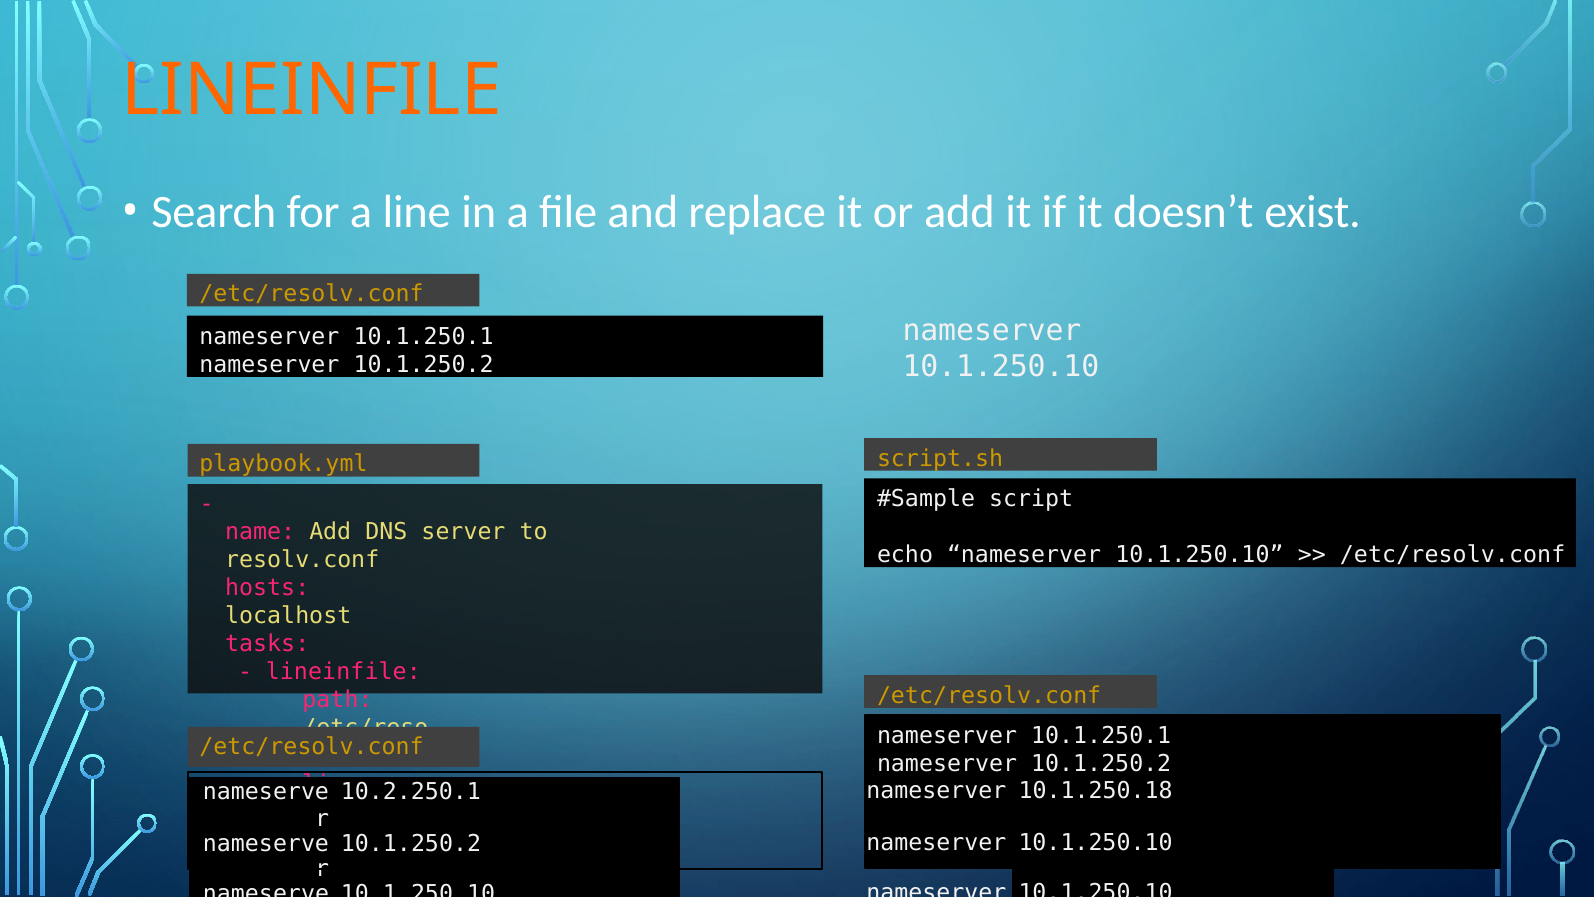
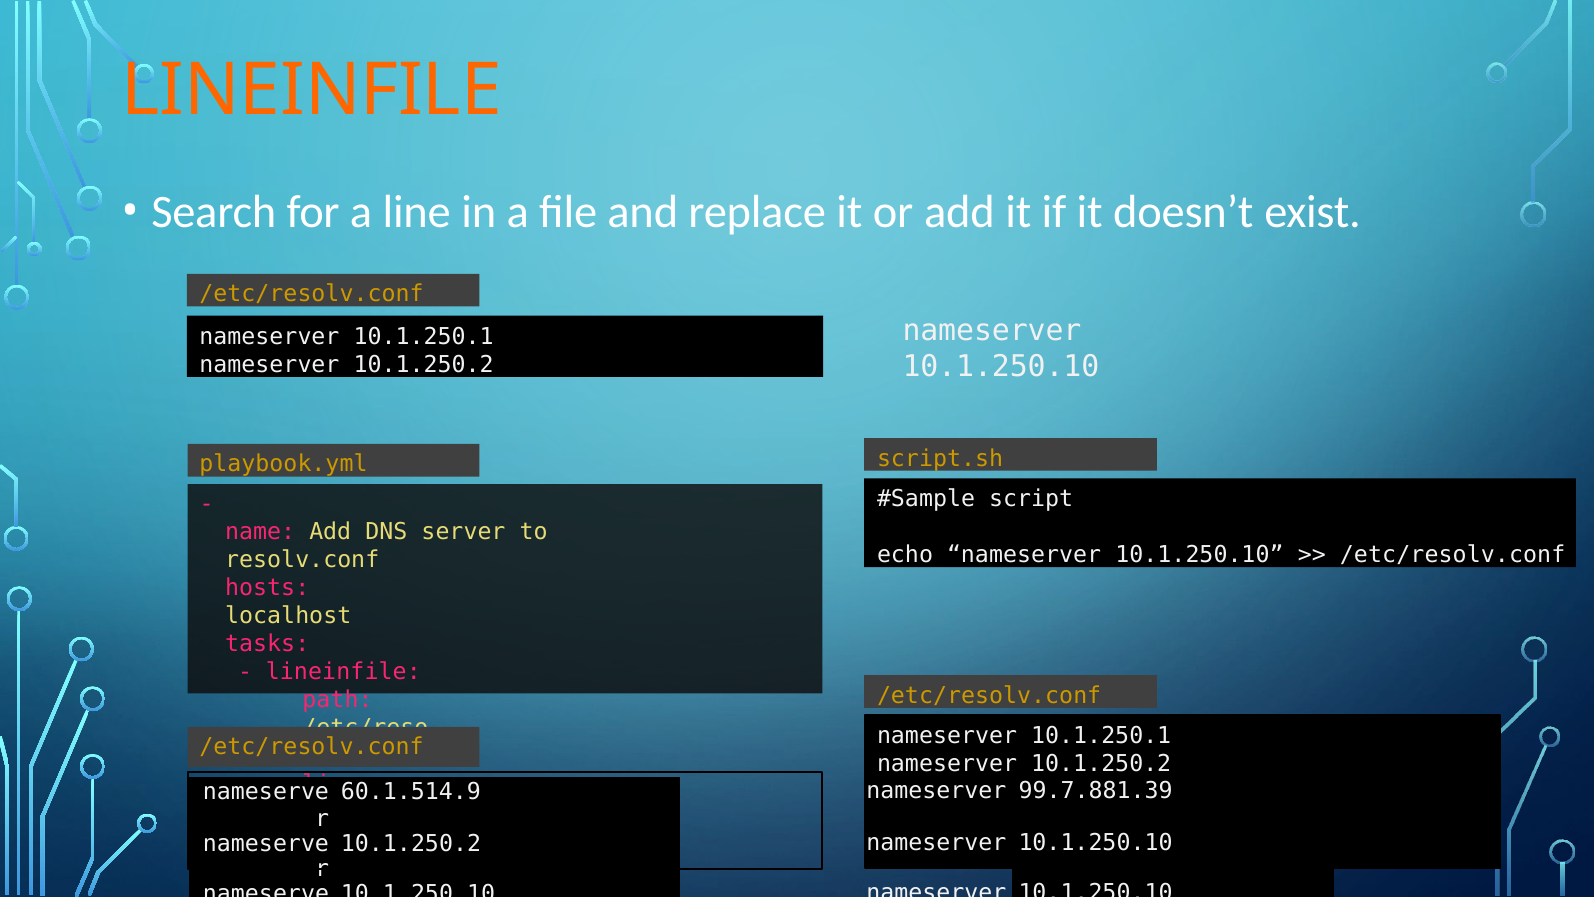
10.2.250.1: 10.2.250.1 -> 60.1.514.9 (411, 791)
10.1.250.18: 10.1.250.18 -> 99.7.881.39 (1096, 790)
